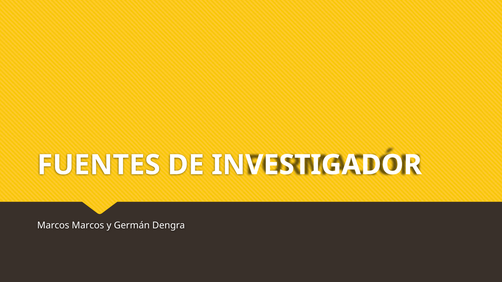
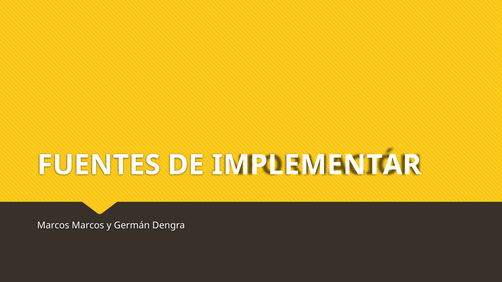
INVESTIGADOR: INVESTIGADOR -> IMPLEMENTAR (316, 165)
